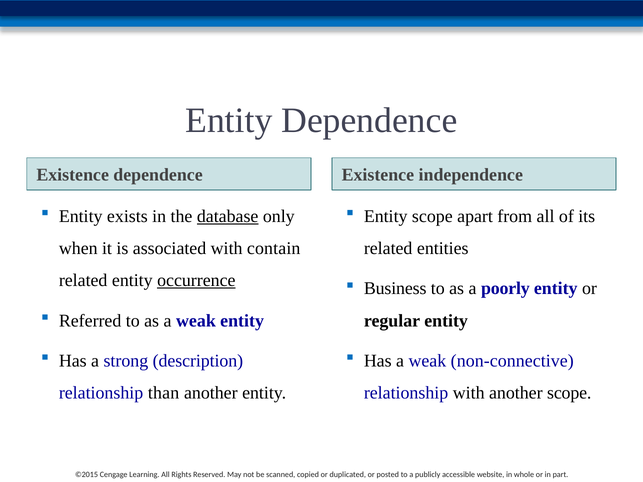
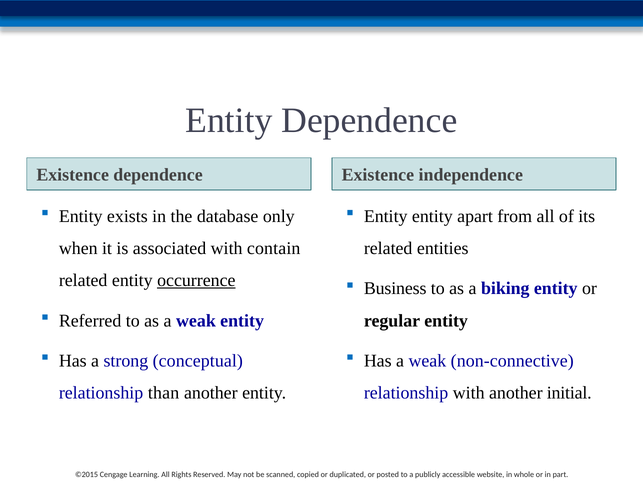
database underline: present -> none (228, 216)
Entity scope: scope -> entity (432, 216)
poorly: poorly -> biking (505, 289)
description: description -> conceptual (198, 361)
another scope: scope -> initial (569, 393)
